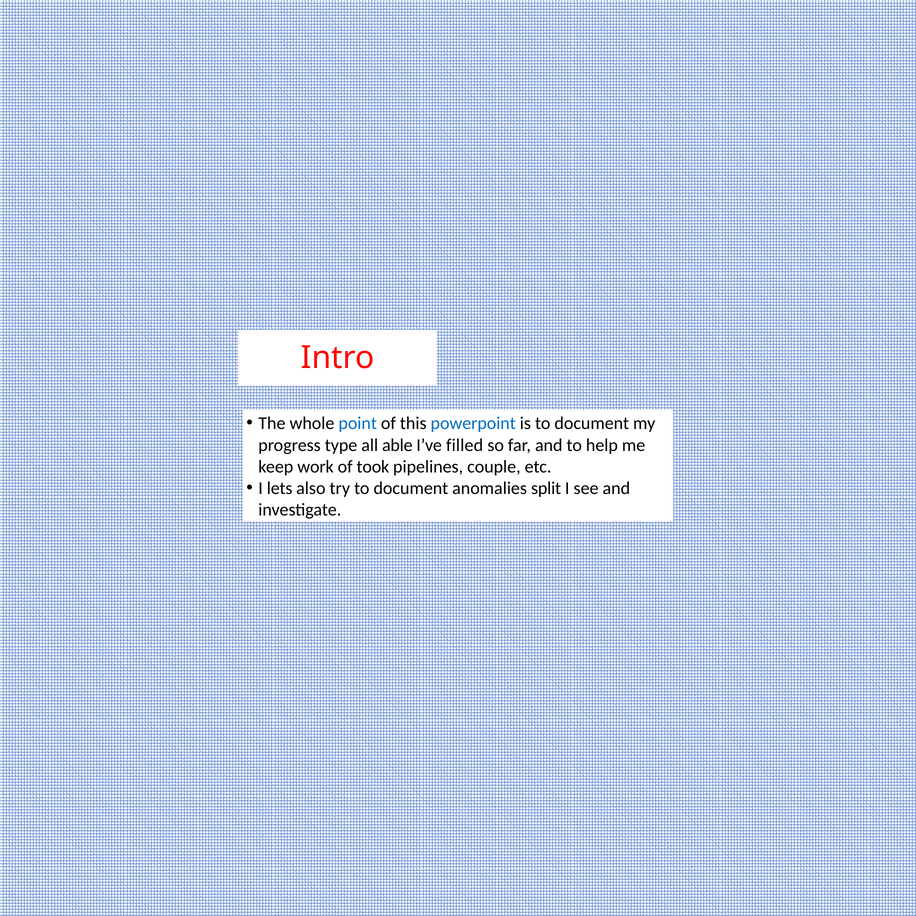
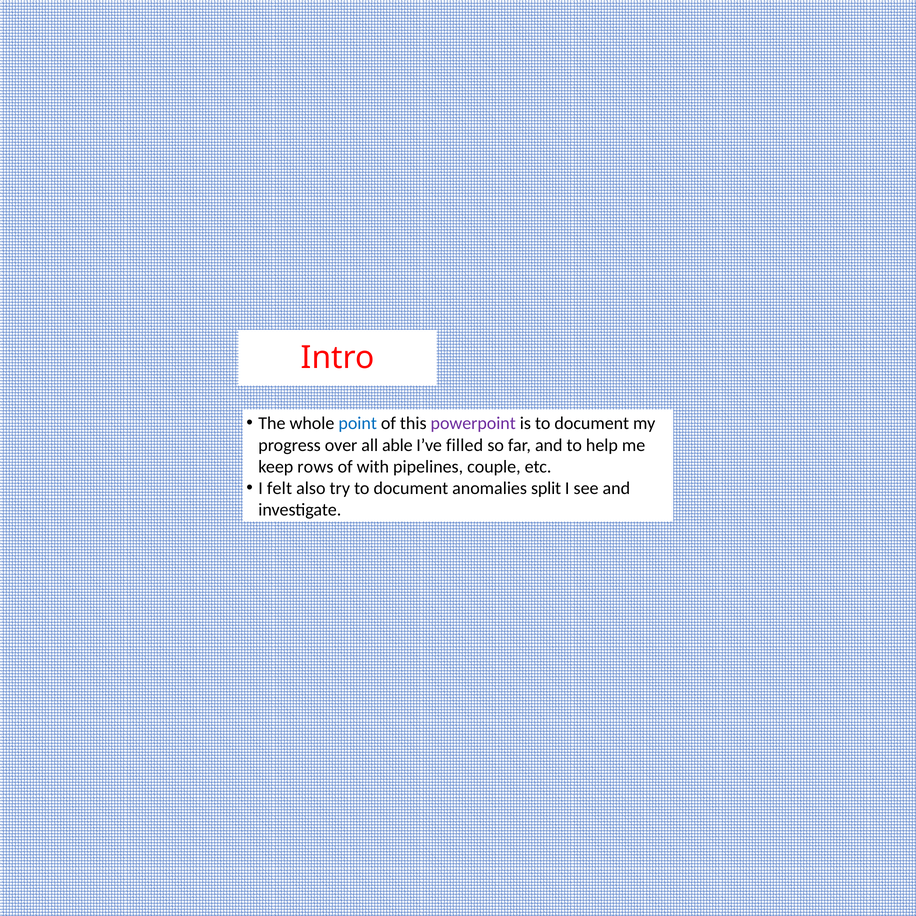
powerpoint colour: blue -> purple (473, 424)
type: type -> over (341, 445)
work: work -> rows (315, 467)
took: took -> with (373, 467)
lets: lets -> felt (279, 488)
